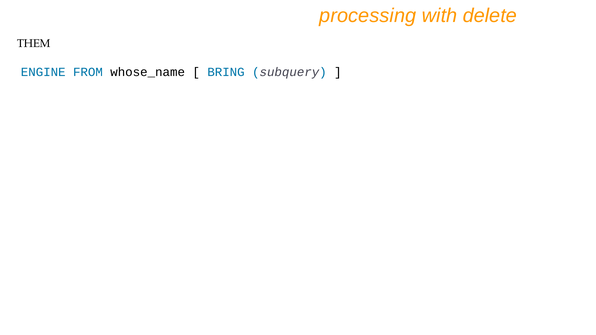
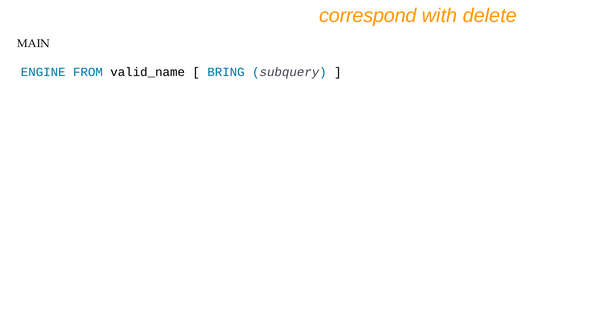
processing: processing -> correspond (368, 16)
THEM: THEM -> MAIN (34, 44)
whose_name: whose_name -> valid_name (148, 72)
